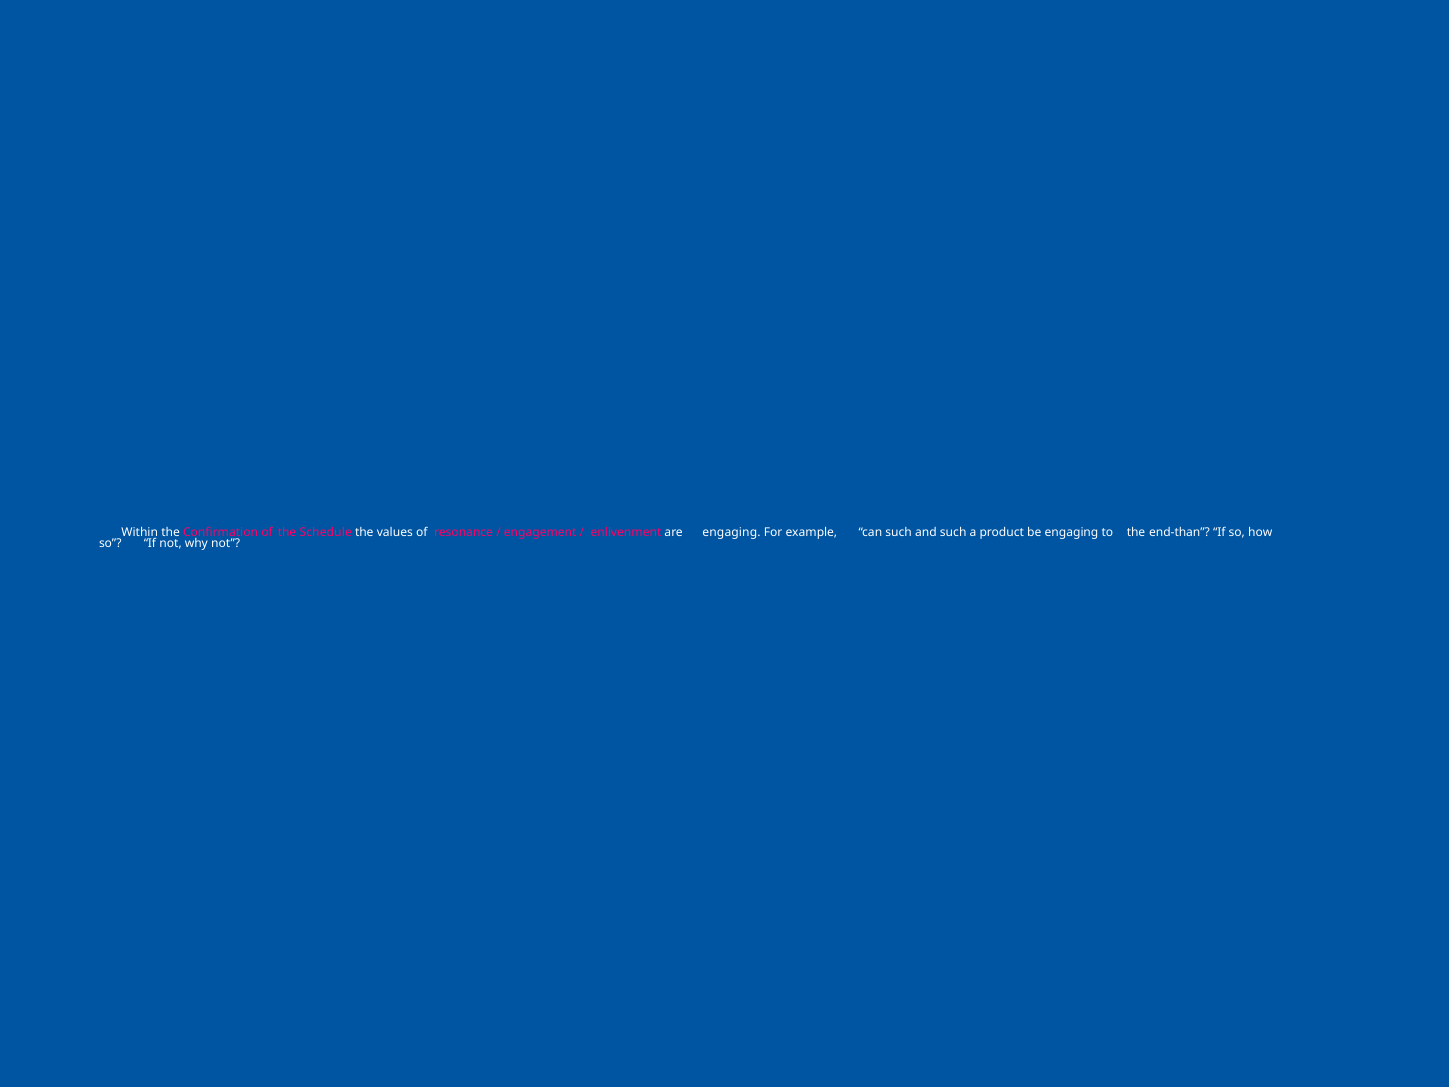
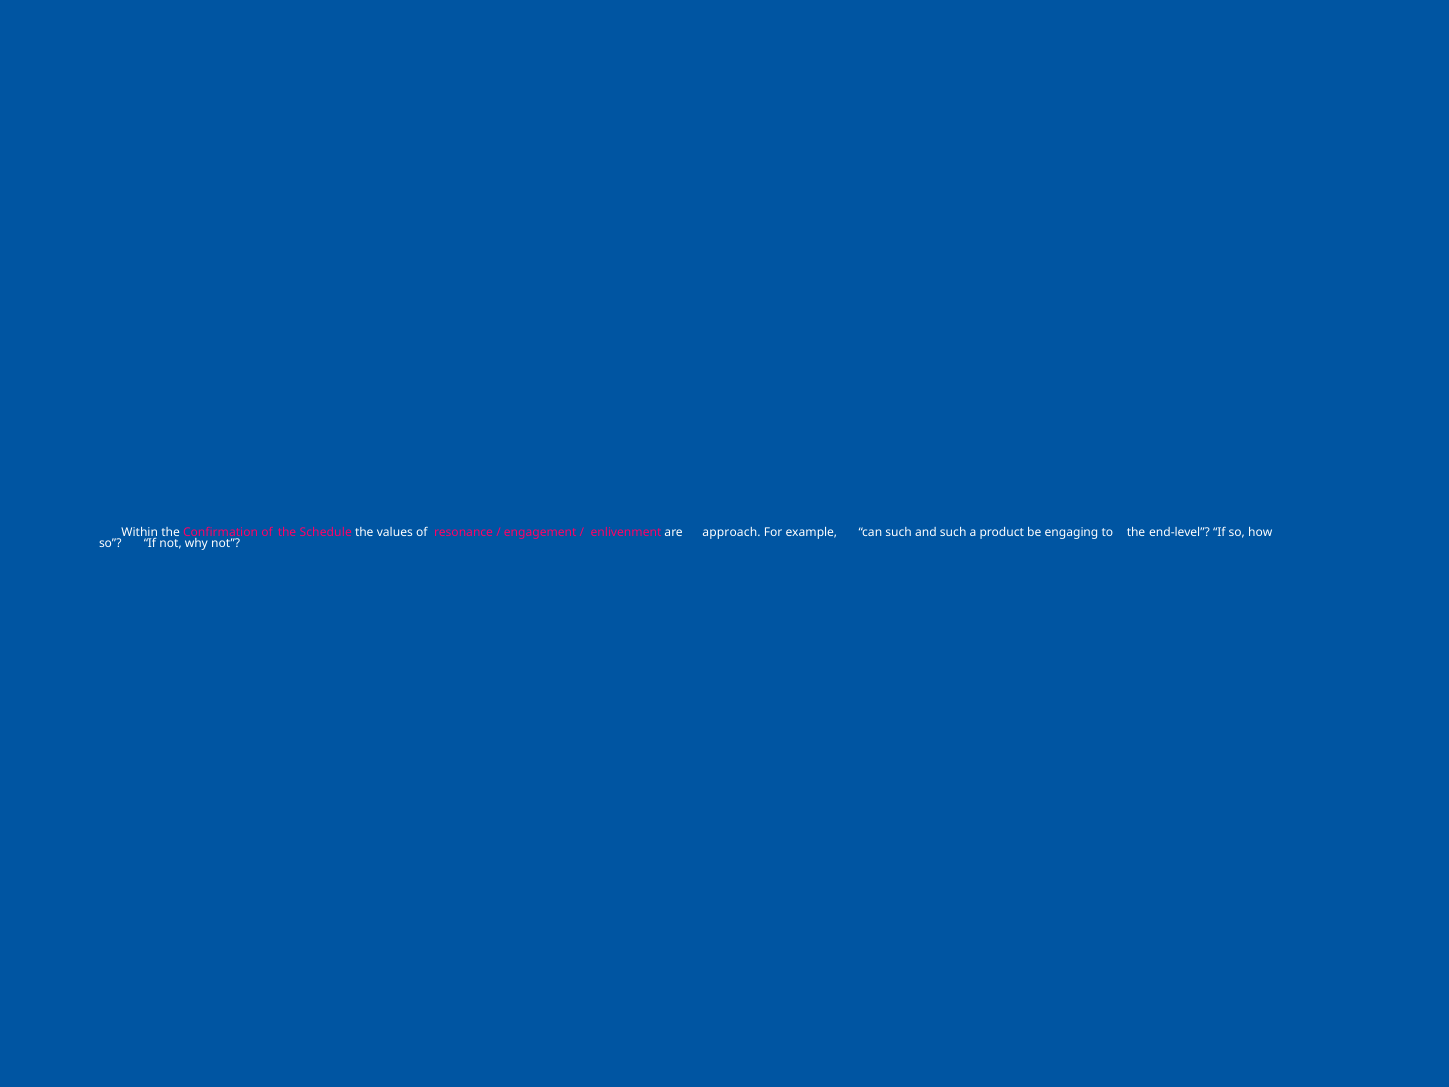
are engaging: engaging -> approach (732, 532)
end-than: end-than -> end-level (1180, 532)
